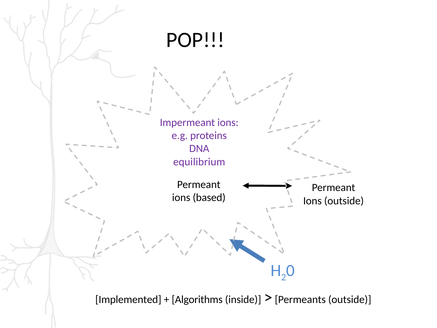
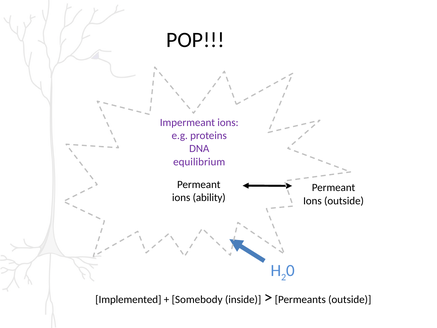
based: based -> ability (209, 197)
Algorithms: Algorithms -> Somebody (197, 299)
